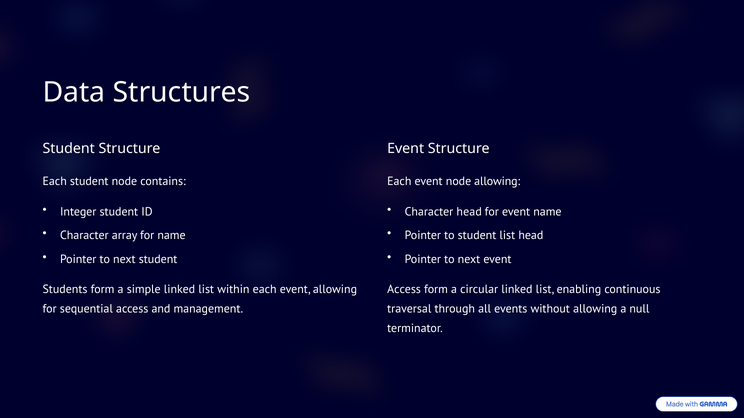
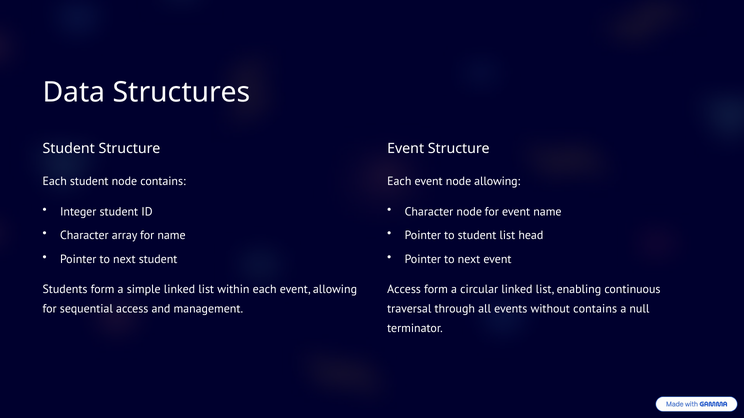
Character head: head -> node (469, 212)
without allowing: allowing -> contains (595, 309)
